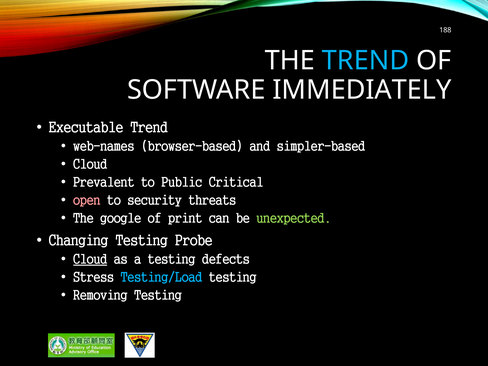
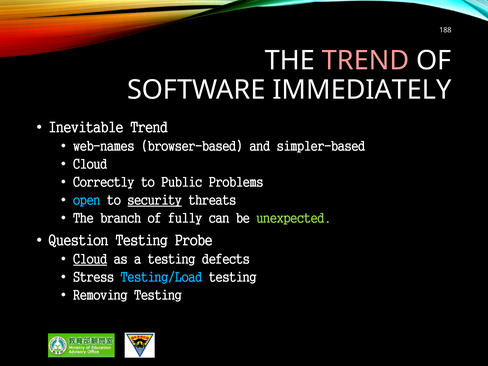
TREND colour: light blue -> pink (365, 60)
Executable: Executable -> Inevitable (86, 128)
Prevalent: Prevalent -> Correctly (104, 182)
Critical: Critical -> Problems (236, 182)
open colour: pink -> light blue (87, 200)
security underline: none -> present (155, 200)
google: google -> branch (121, 218)
print: print -> fully (185, 218)
Changing: Changing -> Question (79, 241)
